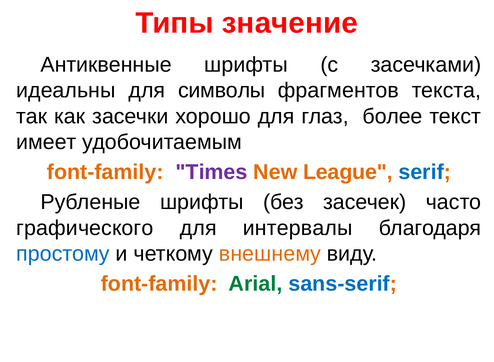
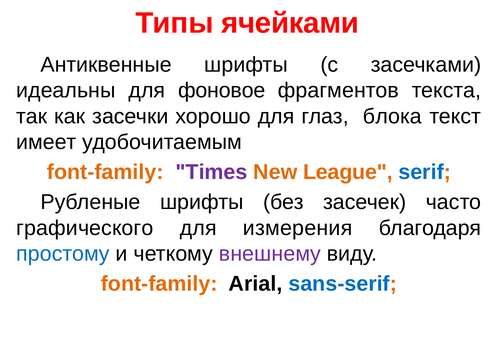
значение: значение -> ячейками (290, 23)
символы: символы -> фоновое (222, 91)
более: более -> блока (392, 116)
интервалы: интервалы -> измерения (298, 228)
внешнему colour: orange -> purple (270, 254)
Arial colour: green -> black (255, 284)
